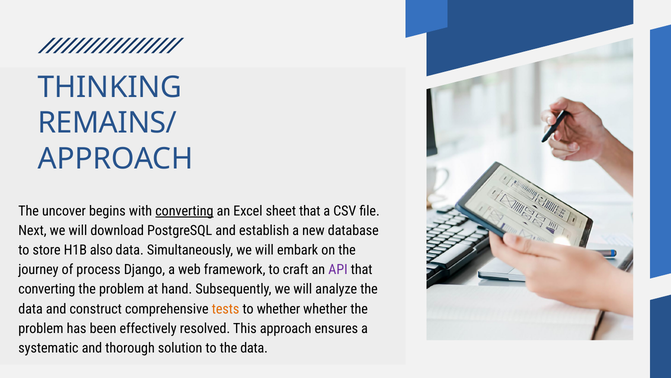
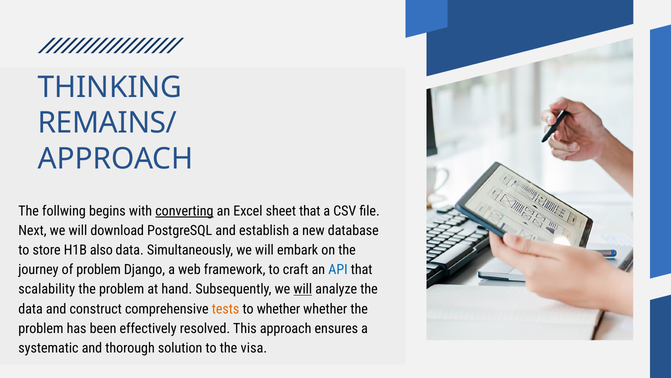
uncover: uncover -> follwing (64, 211)
of process: process -> problem (99, 269)
API colour: purple -> blue (338, 269)
converting: converting -> scalability (47, 289)
will underline: none -> present (303, 289)
to the data: data -> visa (254, 348)
